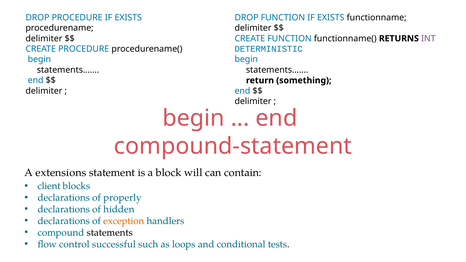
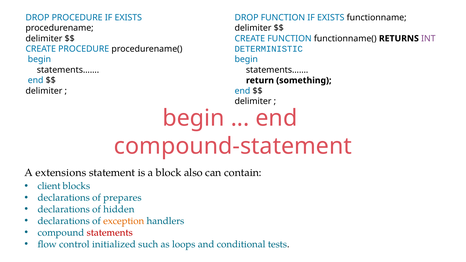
will: will -> also (193, 173)
properly: properly -> prepares (122, 198)
statements colour: black -> red (110, 233)
successful: successful -> initialized (114, 244)
